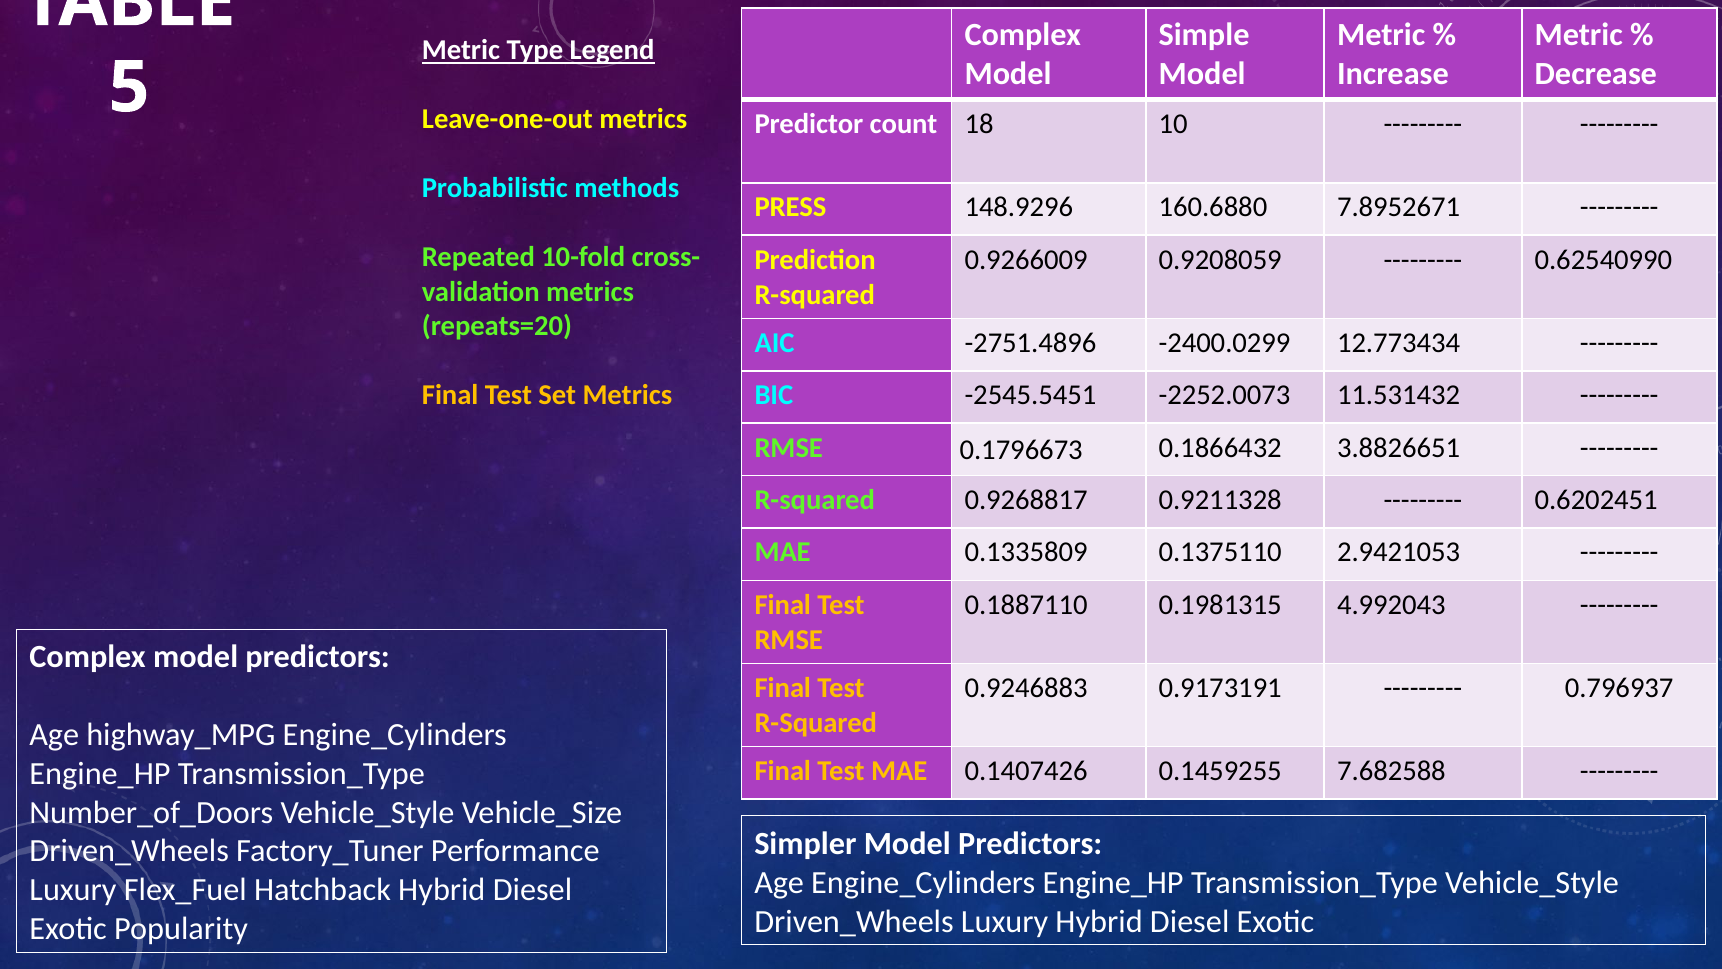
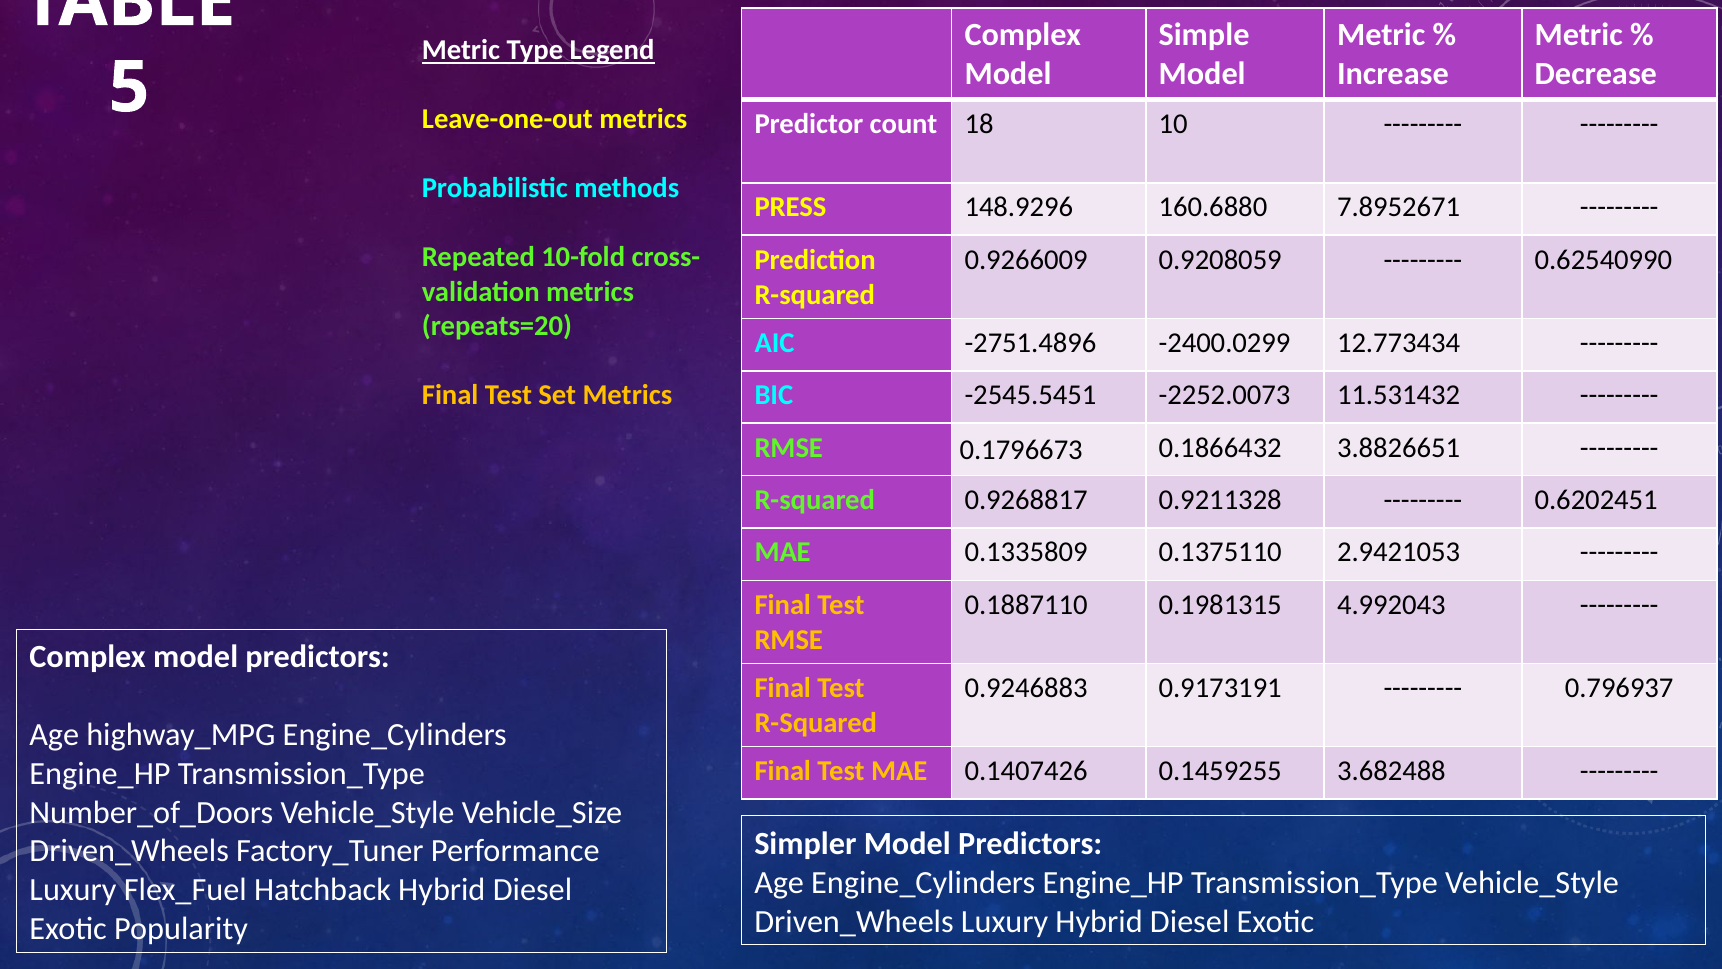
7.682588: 7.682588 -> 3.682488 (1391, 771)
